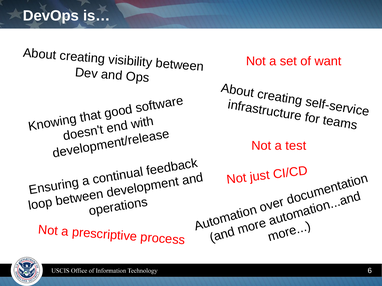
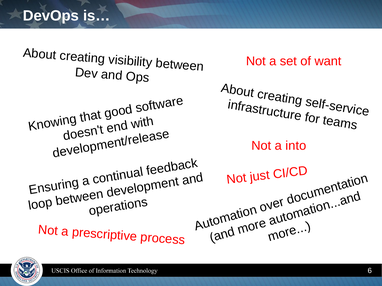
test: test -> into (296, 146)
